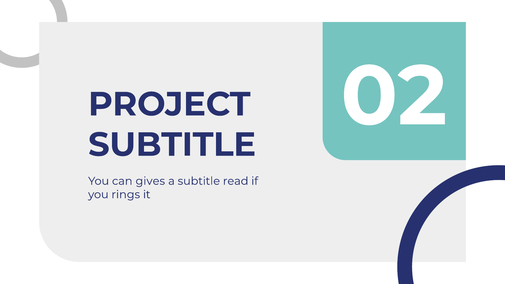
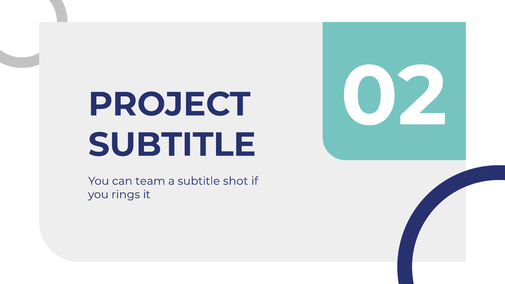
gives: gives -> team (150, 181)
read: read -> shot (236, 181)
